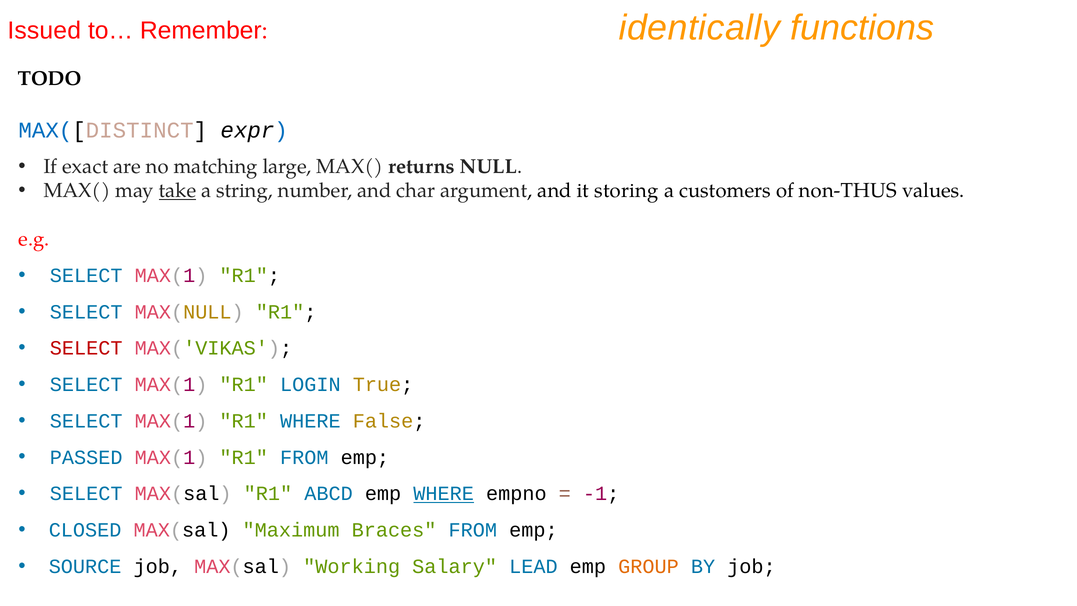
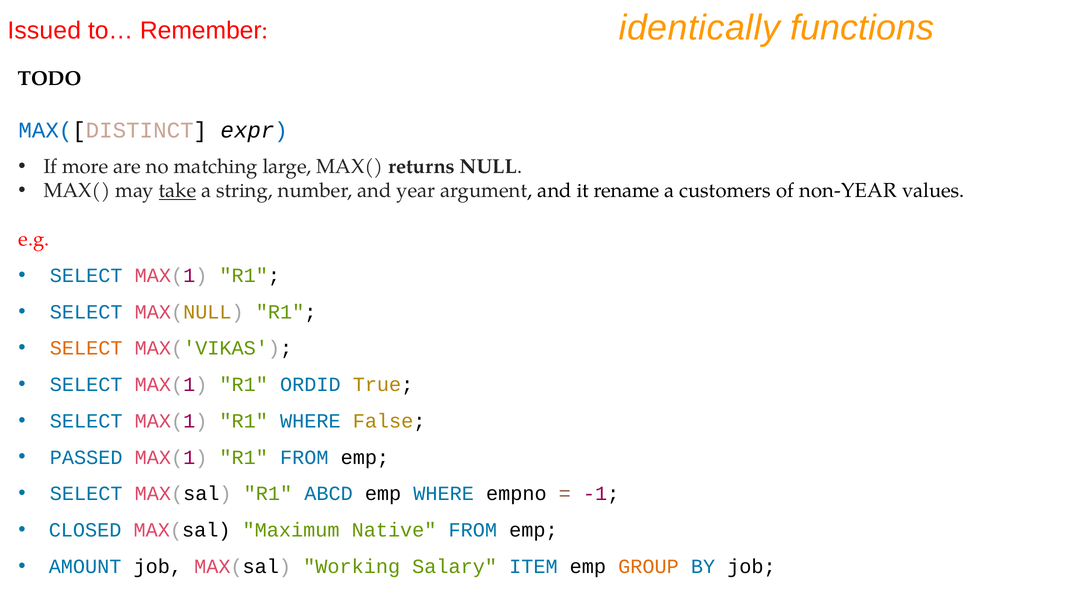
exact: exact -> more (85, 166)
char: char -> year (416, 191)
storing: storing -> rename (627, 191)
non-THUS: non-THUS -> non-YEAR (848, 191)
SELECT colour: red -> orange (86, 348)
LOGIN: LOGIN -> ORDID (310, 385)
WHERE underline: present -> none (444, 494)
Braces: Braces -> Native (394, 530)
SOURCE: SOURCE -> AMOUNT (85, 566)
LEAD: LEAD -> ITEM (533, 566)
